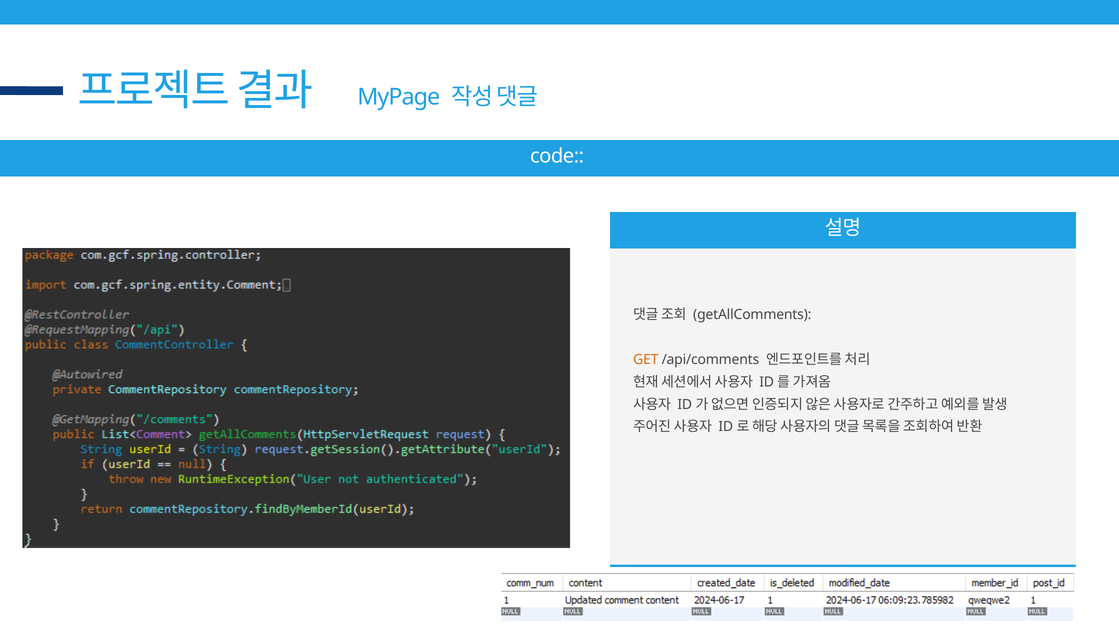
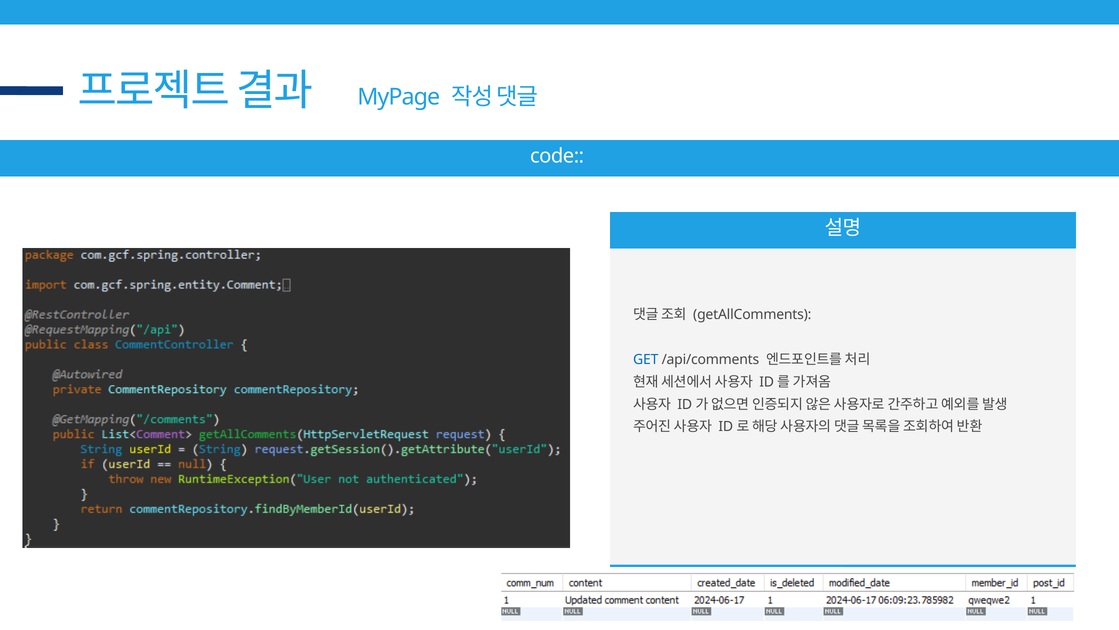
GET colour: orange -> blue (646, 359)
